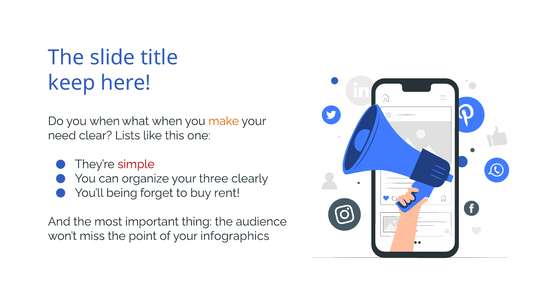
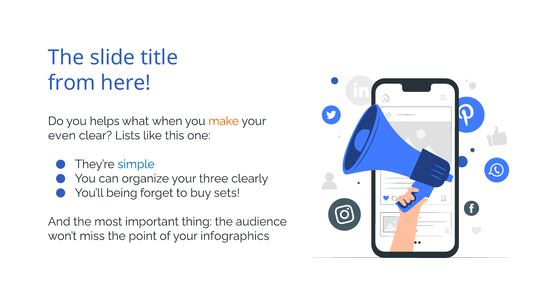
keep: keep -> from (72, 83)
you when: when -> helps (105, 121)
need: need -> even (62, 135)
simple colour: red -> blue (136, 164)
rent: rent -> sets (227, 193)
